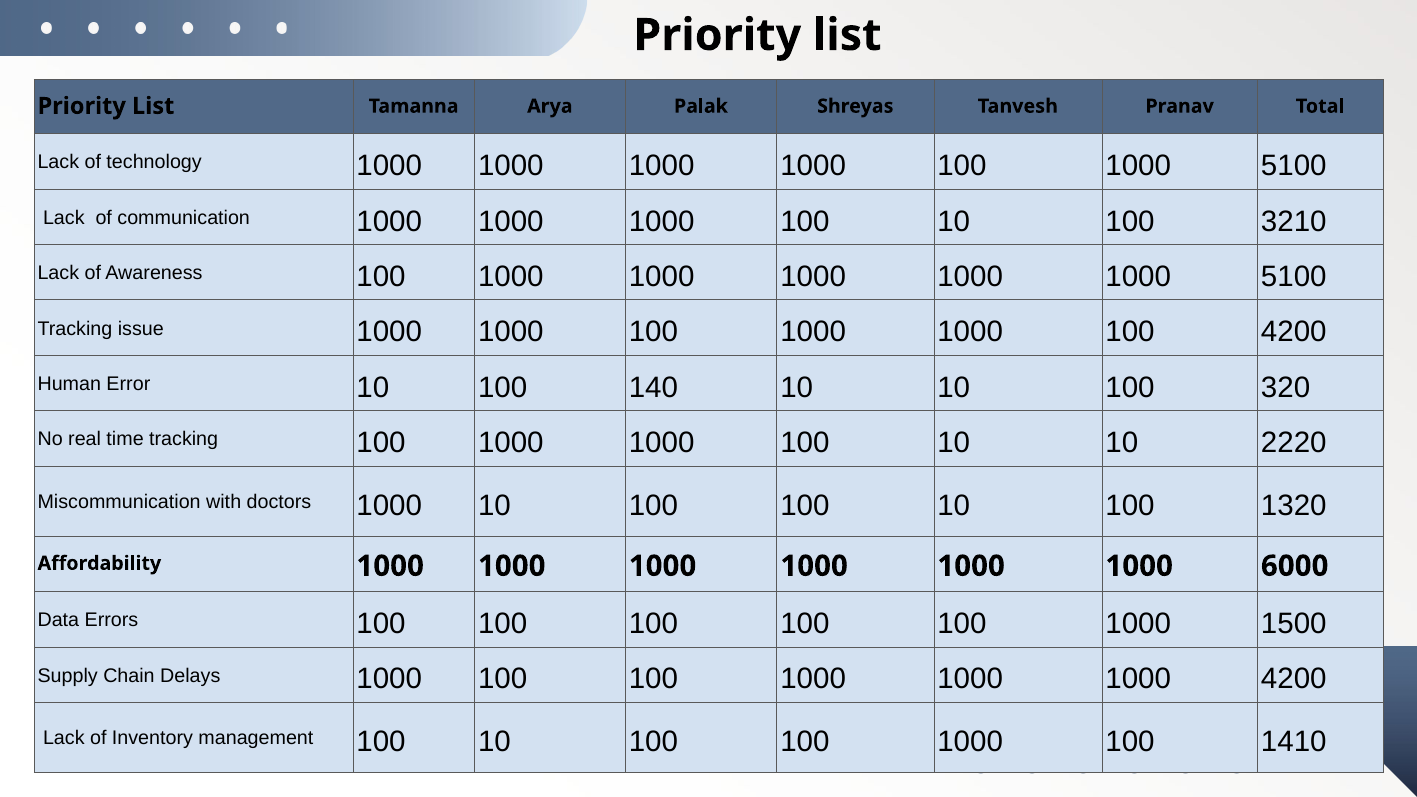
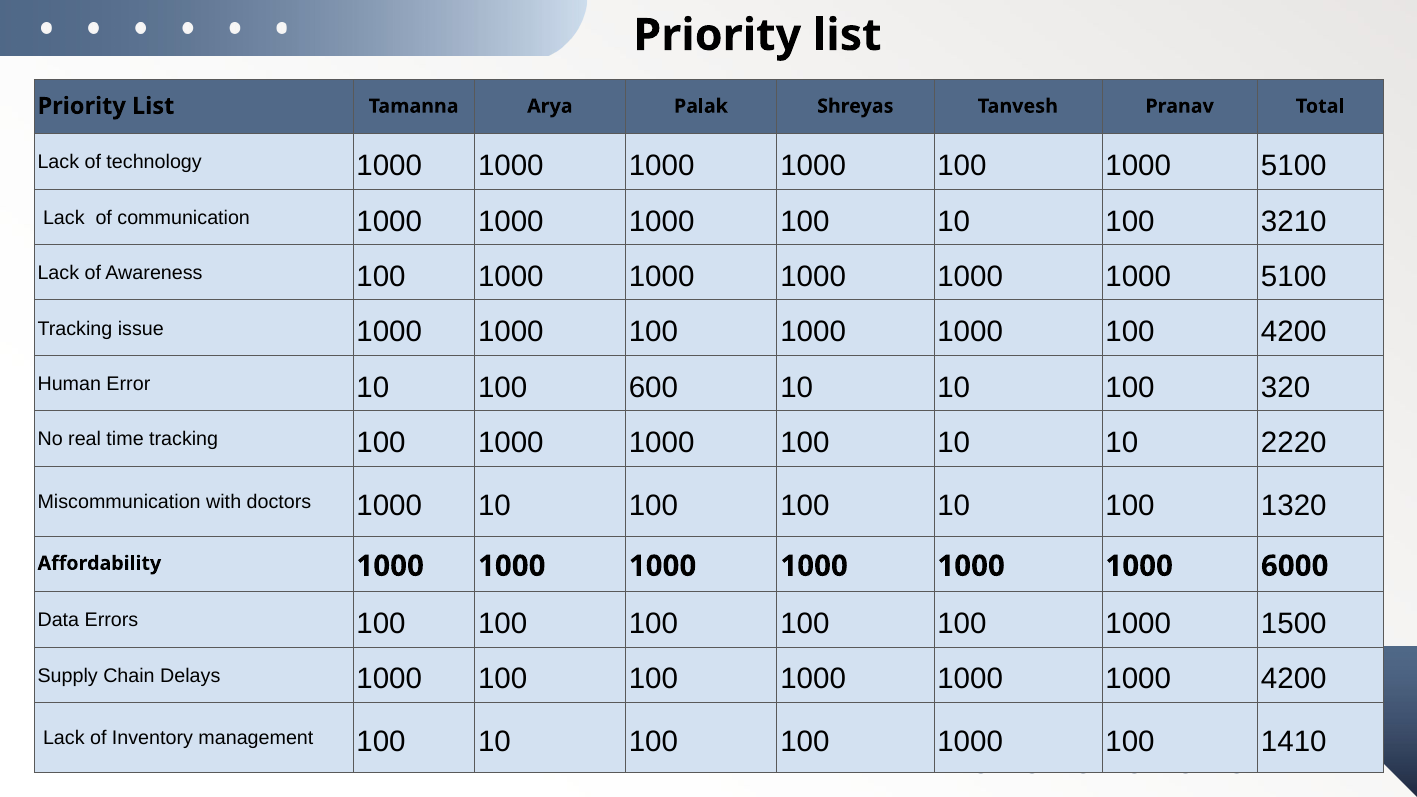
140: 140 -> 600 (653, 388)
